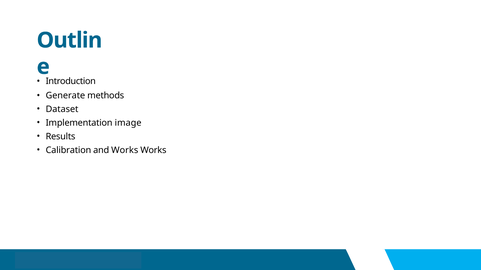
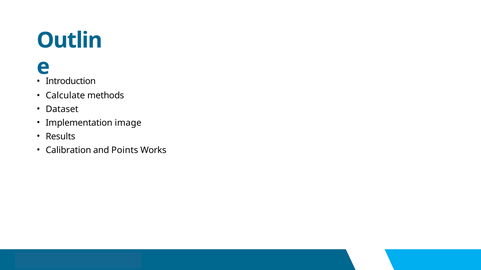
Generate: Generate -> Calculate (65, 96)
and Works: Works -> Points (125, 150)
